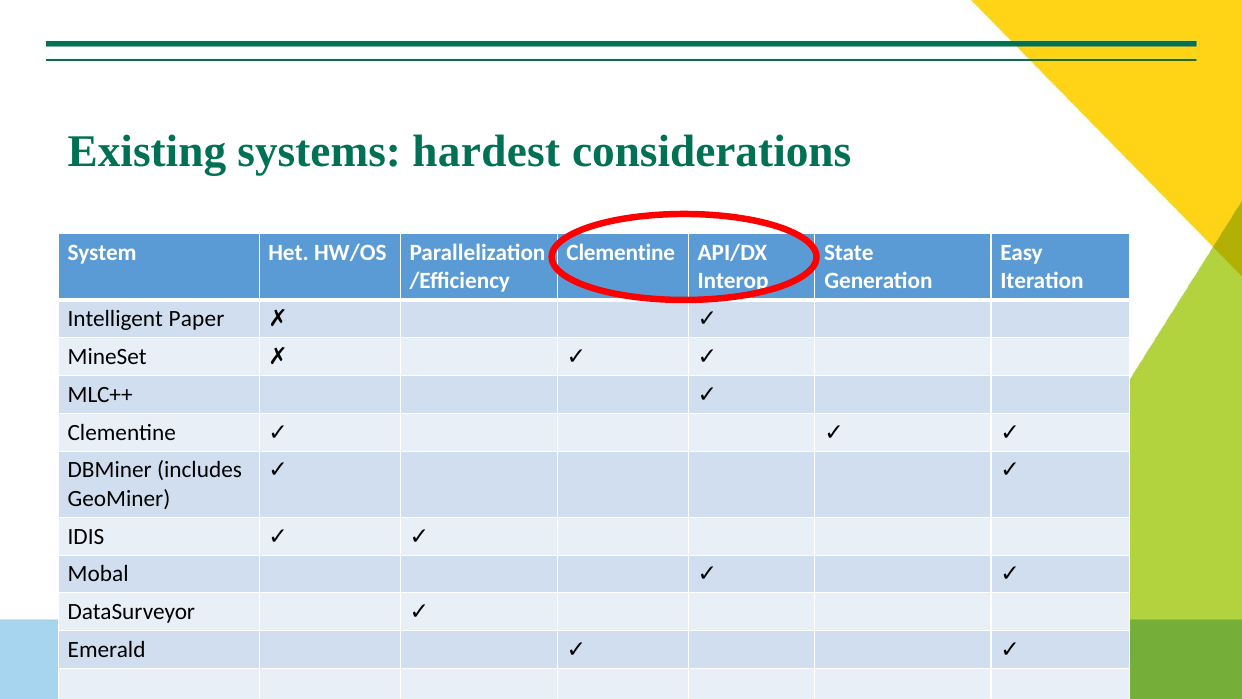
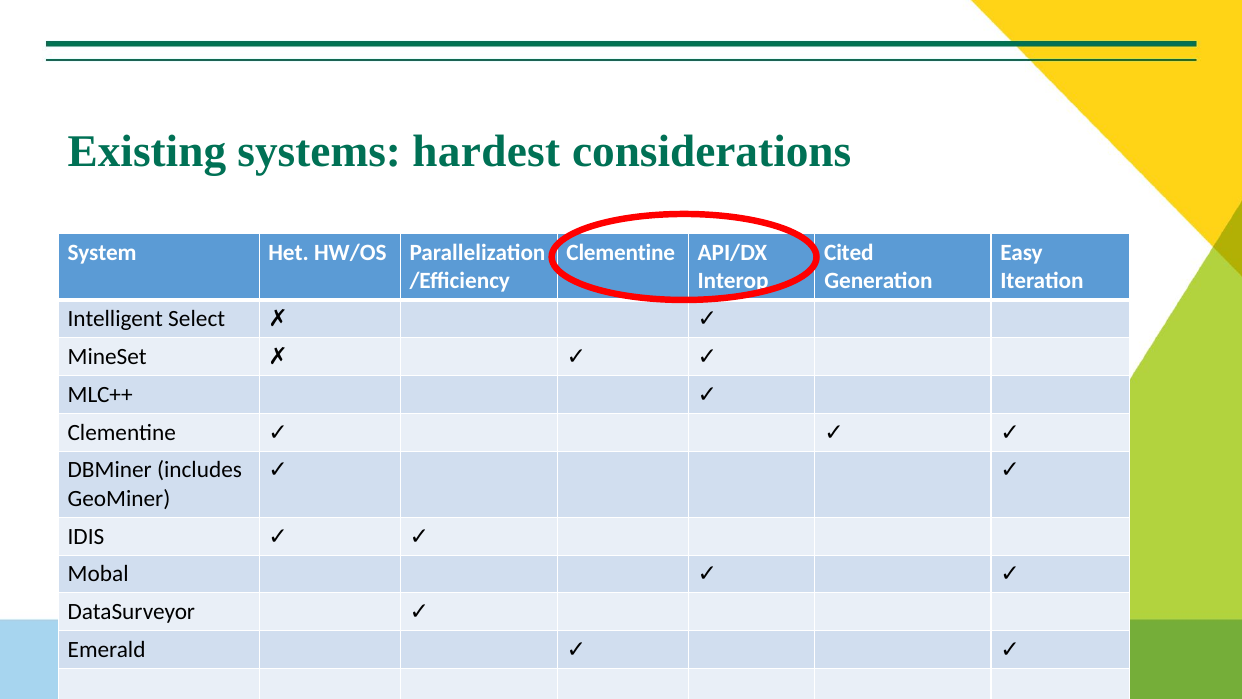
State: State -> Cited (849, 253)
Paper: Paper -> Select (197, 319)
